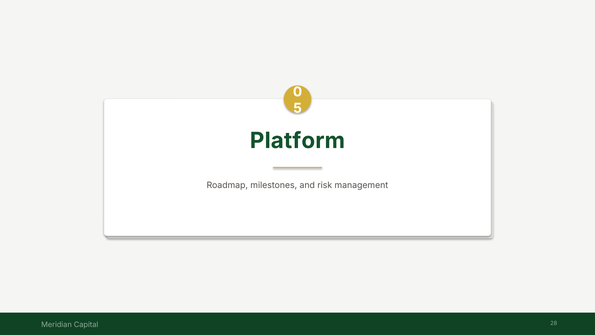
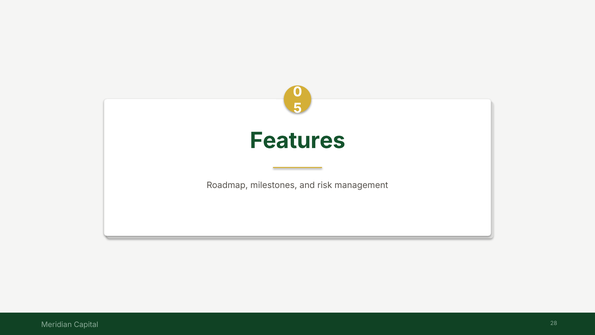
Platform: Platform -> Features (298, 141)
